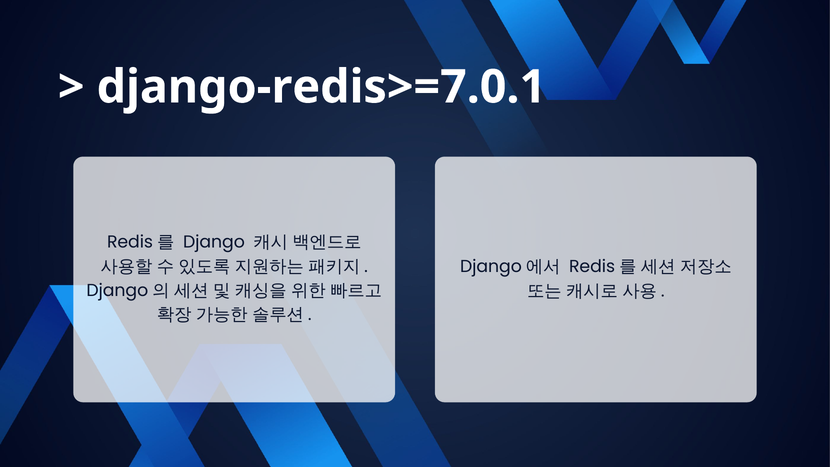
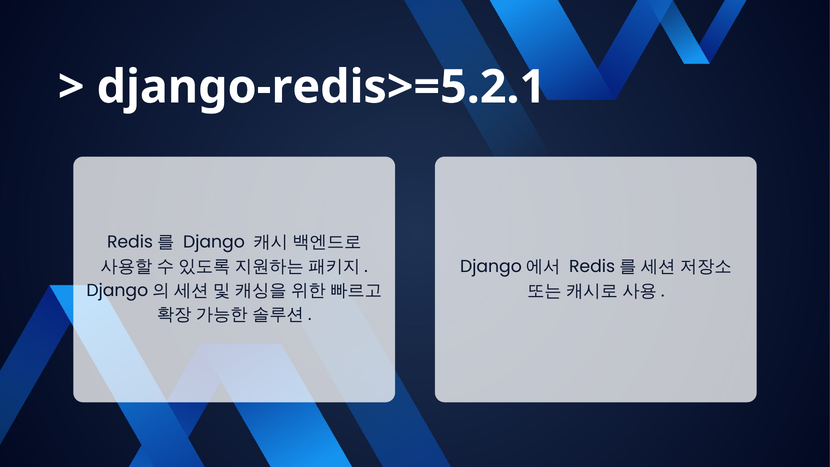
django-redis>=7.0.1: django-redis>=7.0.1 -> django-redis>=5.2.1 (321, 87)
